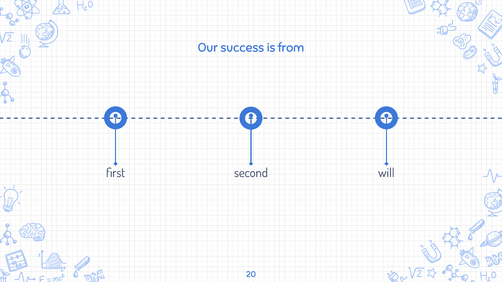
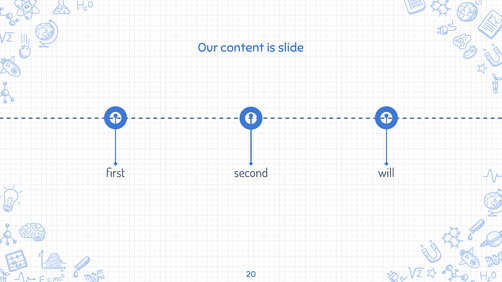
success: success -> content (242, 48)
from: from -> slide (291, 48)
